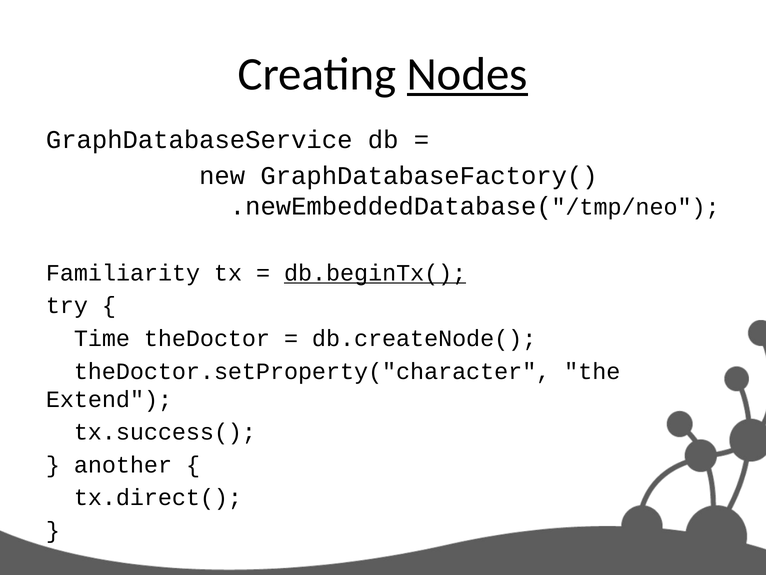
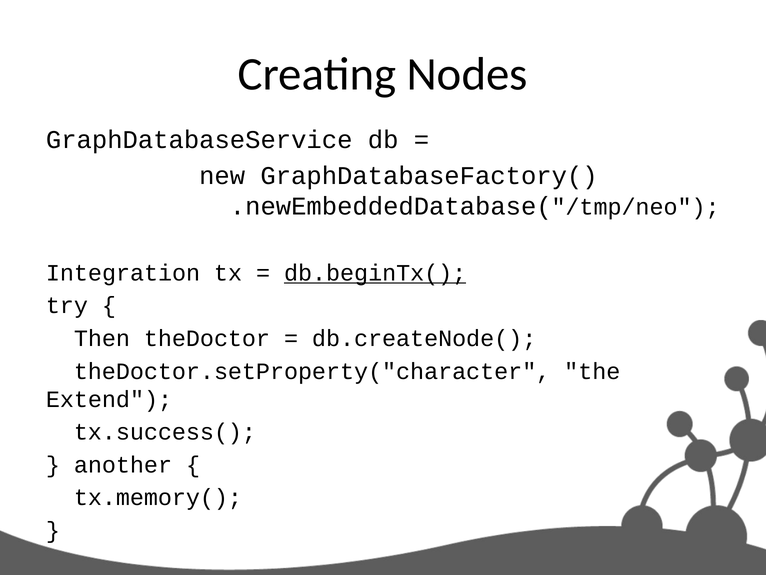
Nodes underline: present -> none (467, 74)
Familiarity: Familiarity -> Integration (123, 273)
Time: Time -> Then (102, 338)
tx.direct(: tx.direct( -> tx.memory( (158, 497)
